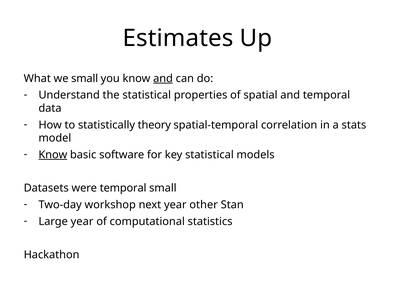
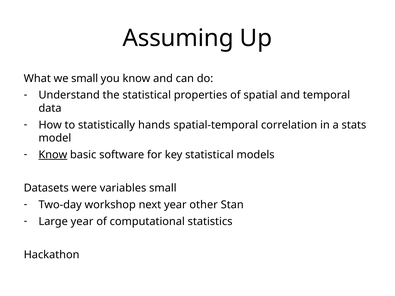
Estimates: Estimates -> Assuming (178, 38)
and underline: present -> none (163, 78)
theory: theory -> hands (154, 125)
were temporal: temporal -> variables (123, 188)
